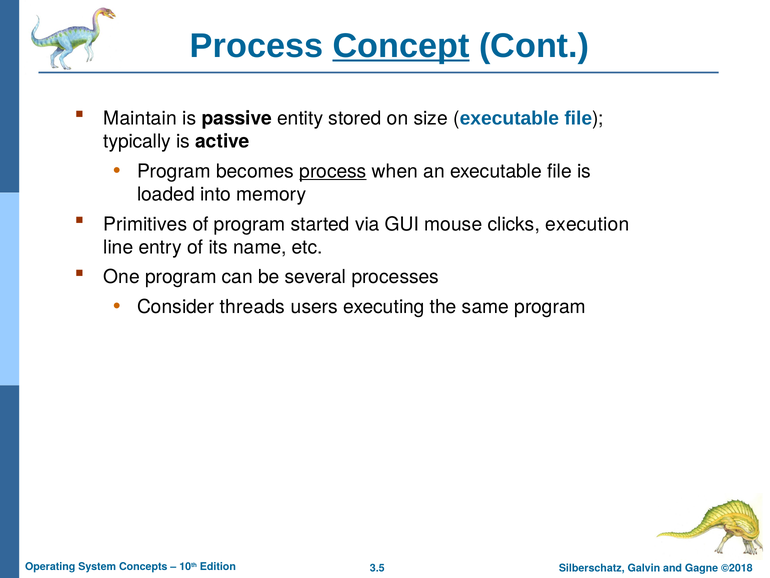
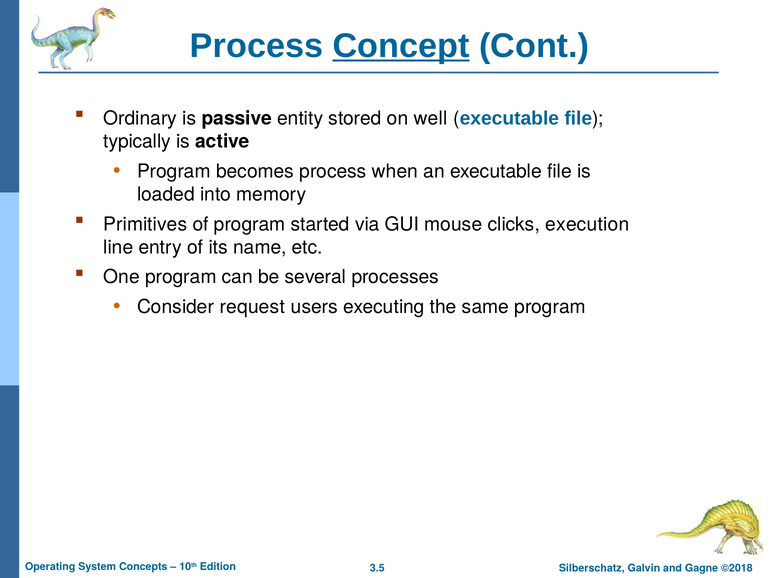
Maintain: Maintain -> Ordinary (140, 118)
size: size -> well (431, 118)
process underline: present -> none (333, 171)
threads: threads -> request (252, 307)
